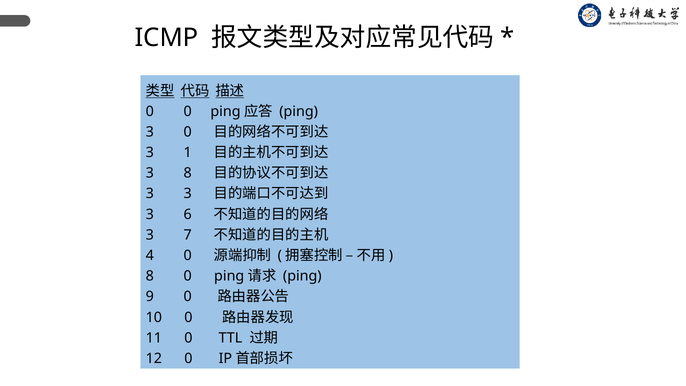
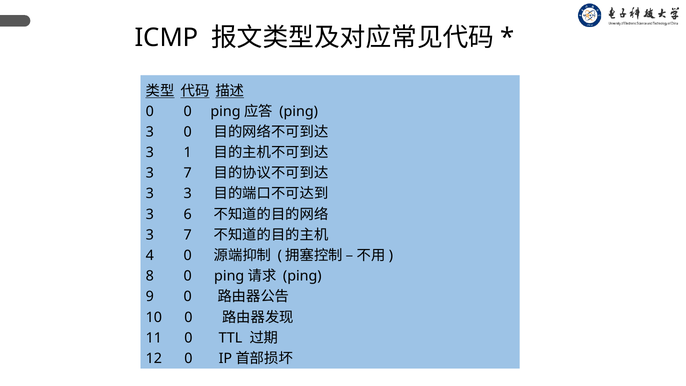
8: 8 -> 7 (188, 173)
